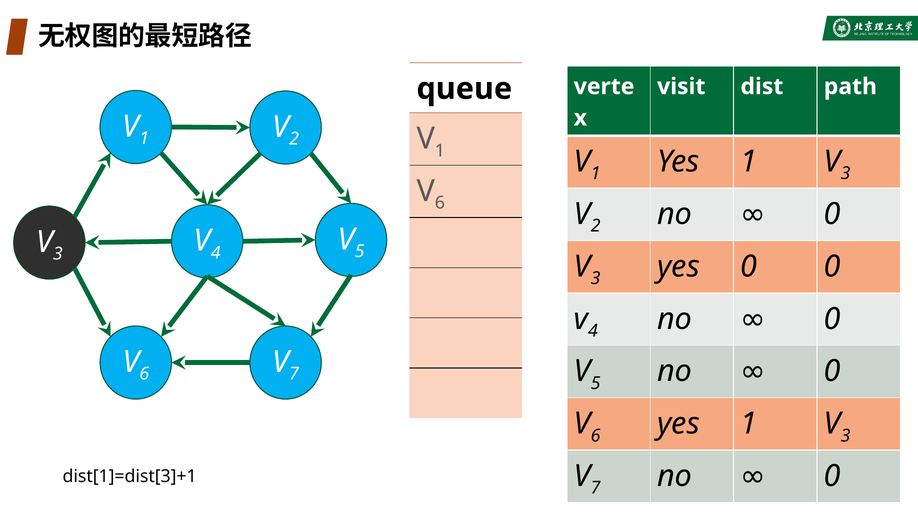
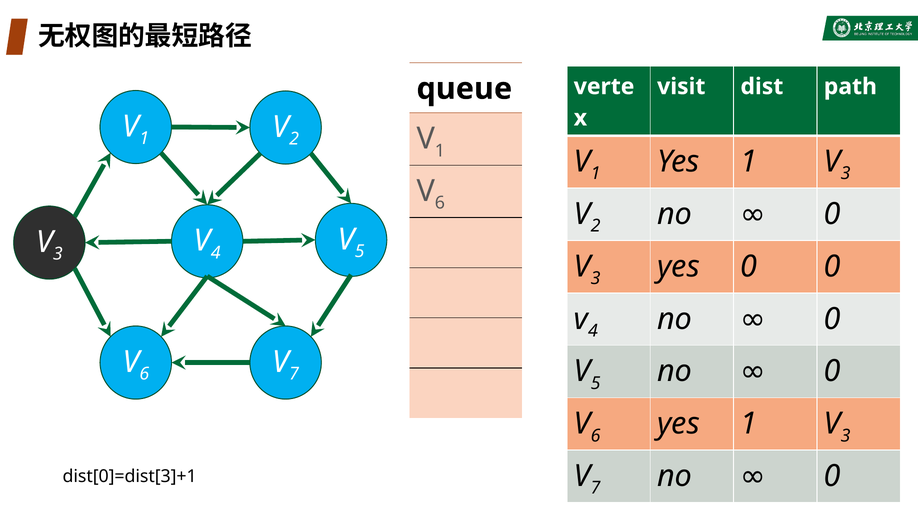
dist[1]=dist[3]+1: dist[1]=dist[3]+1 -> dist[0]=dist[3]+1 (130, 477)
